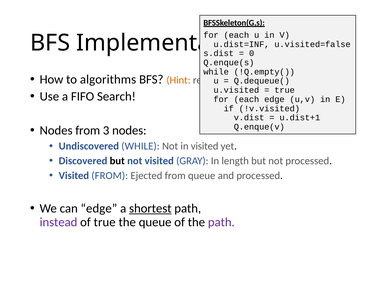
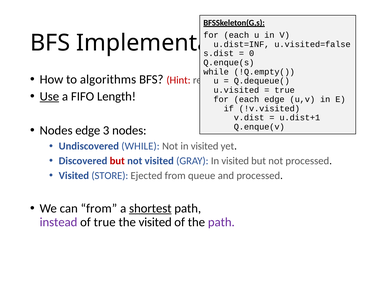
Hint colour: orange -> red (178, 80)
Use underline: none -> present (49, 96)
Search: Search -> Length (116, 96)
Nodes from: from -> edge (88, 130)
but colour: black -> red (117, 161)
GRAY In length: length -> visited (235, 161)
Visited FROM: FROM -> STORE (110, 175)
can edge: edge -> from (99, 208)
the queue: queue -> visited (155, 222)
